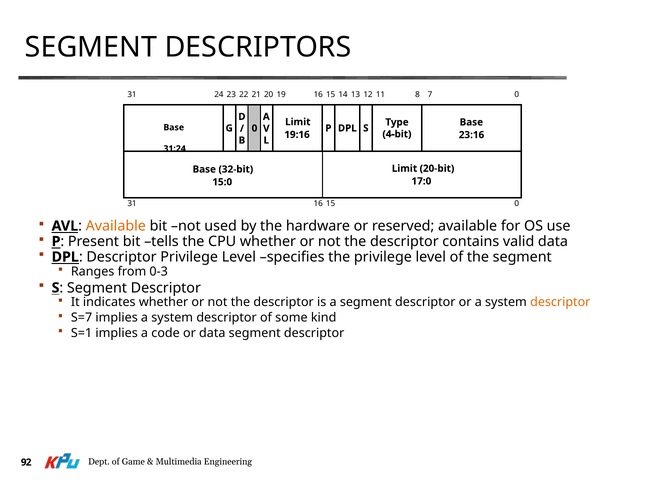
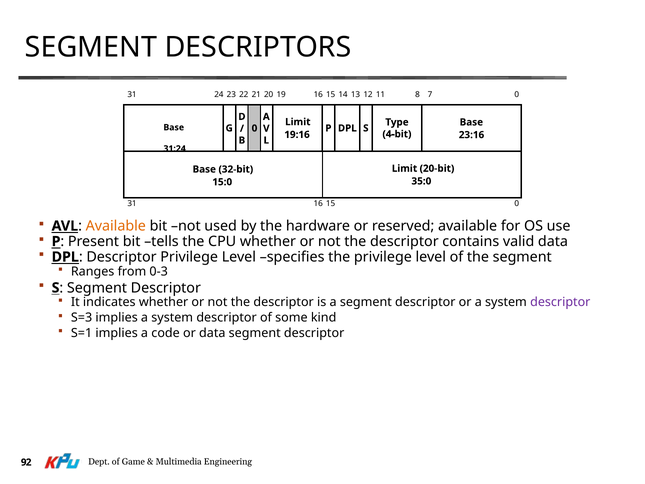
17:0: 17:0 -> 35:0 (421, 181)
descriptor colour: orange -> purple (560, 302)
S=7: S=7 -> S=3 (82, 318)
